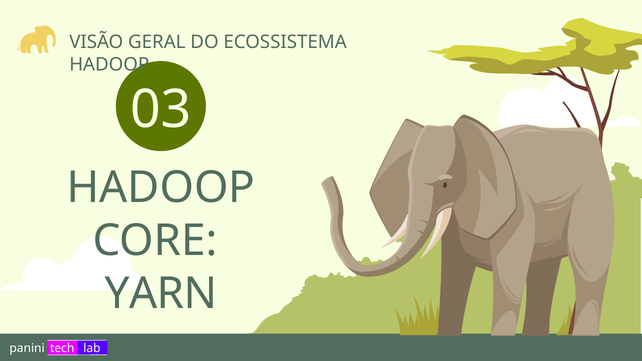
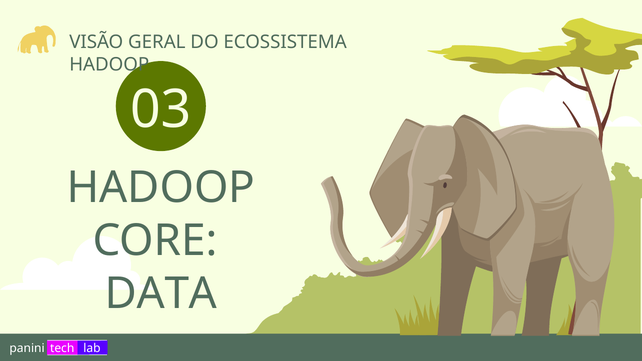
YARN: YARN -> DATA (161, 294)
